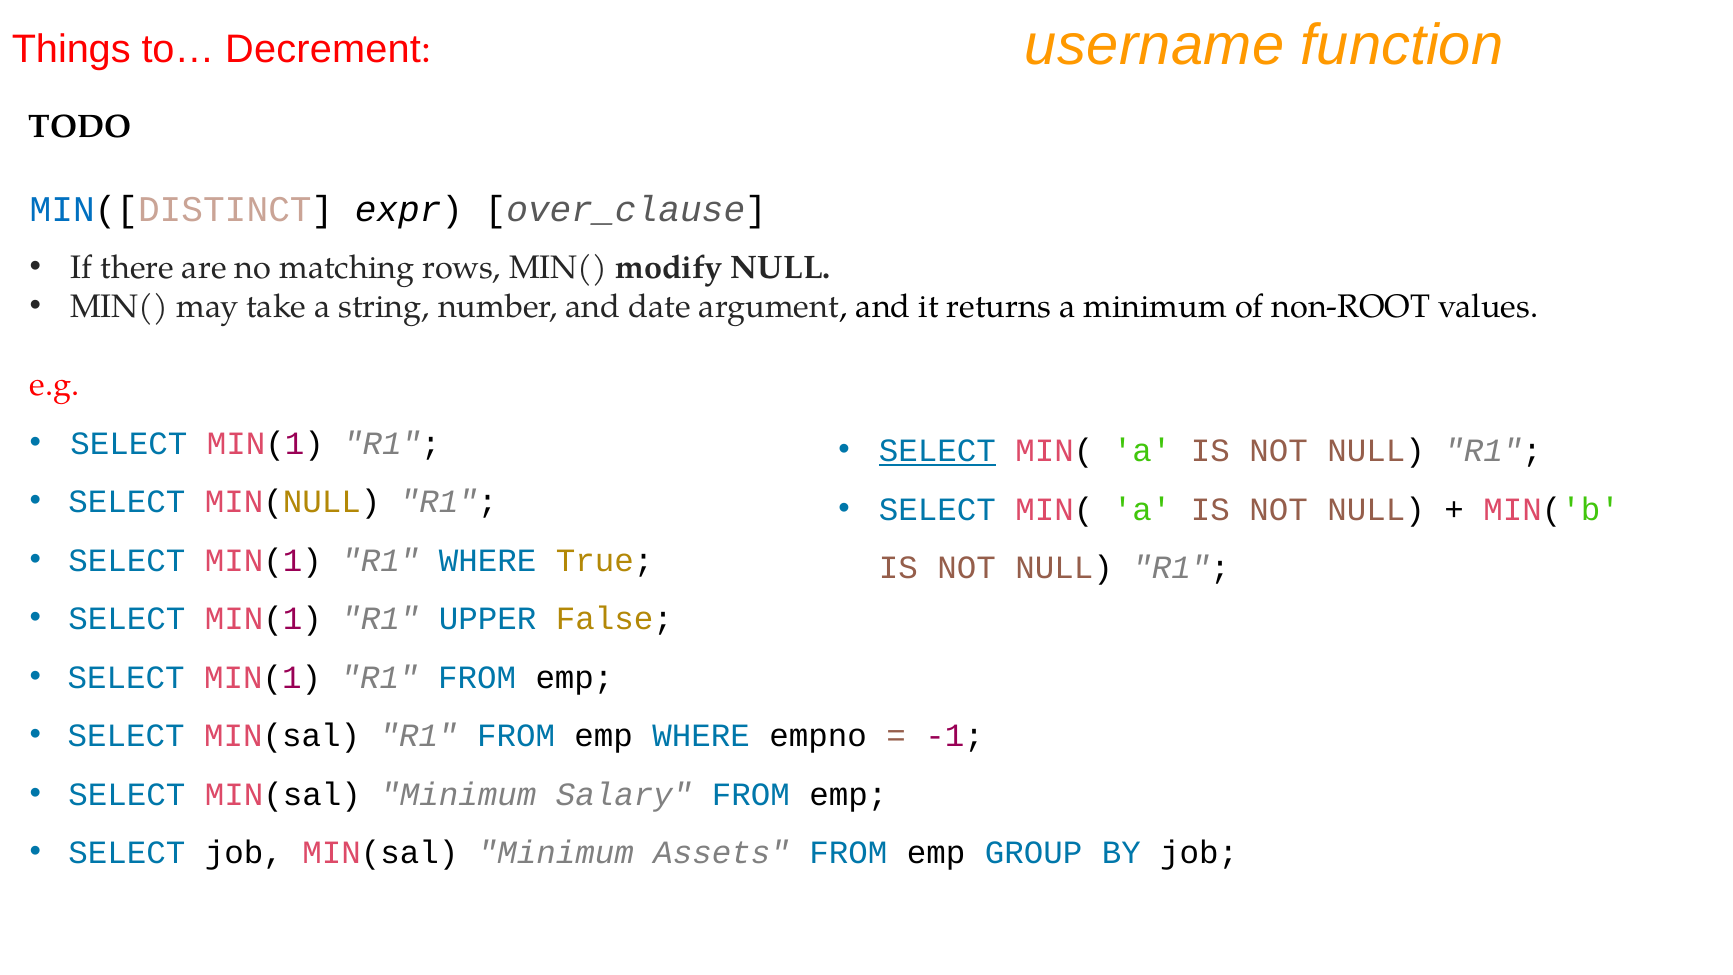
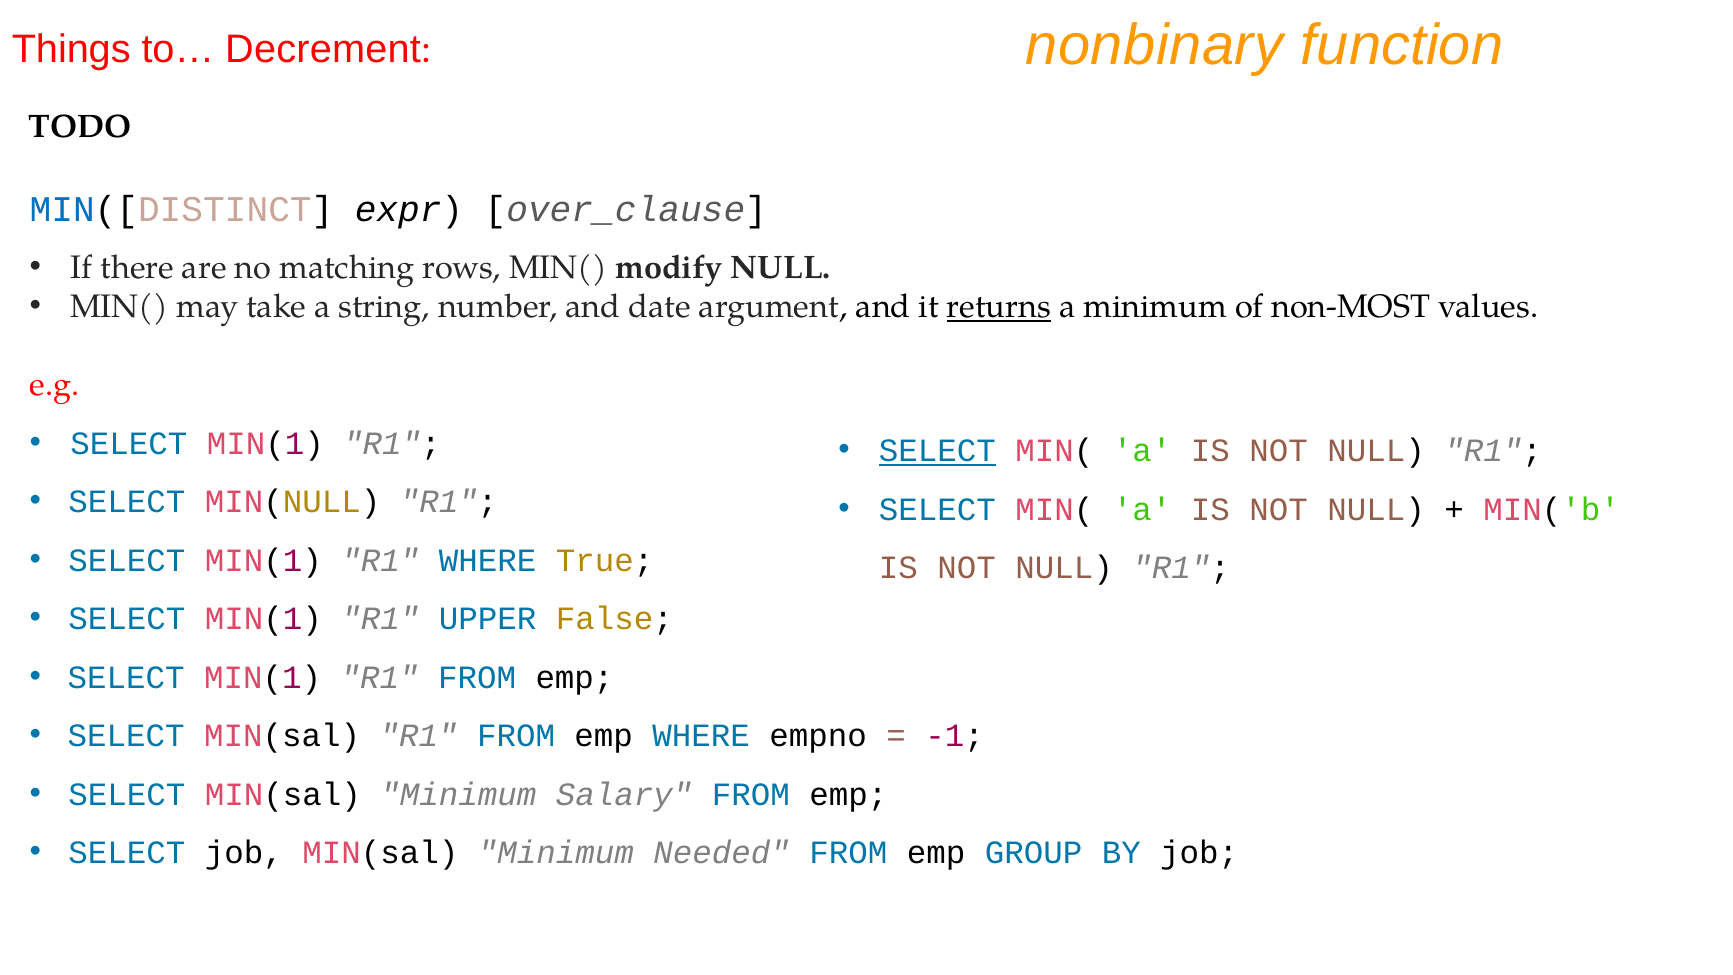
username: username -> nonbinary (1154, 45)
returns underline: none -> present (999, 307)
non-ROOT: non-ROOT -> non-MOST (1351, 307)
Assets: Assets -> Needed (722, 853)
